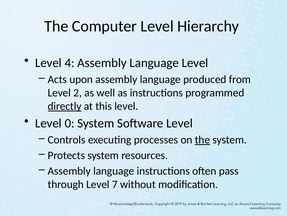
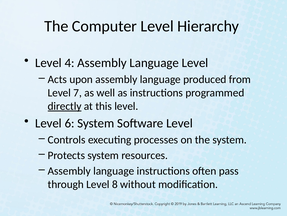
2: 2 -> 7 (78, 92)
0: 0 -> 6 (70, 123)
the underline: present -> none (202, 139)
7: 7 -> 8 (115, 184)
